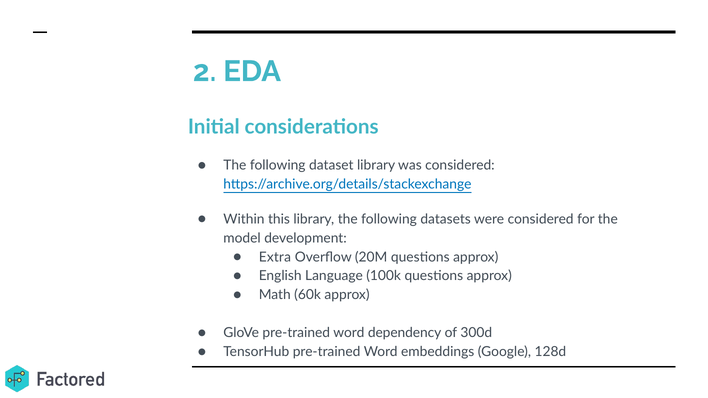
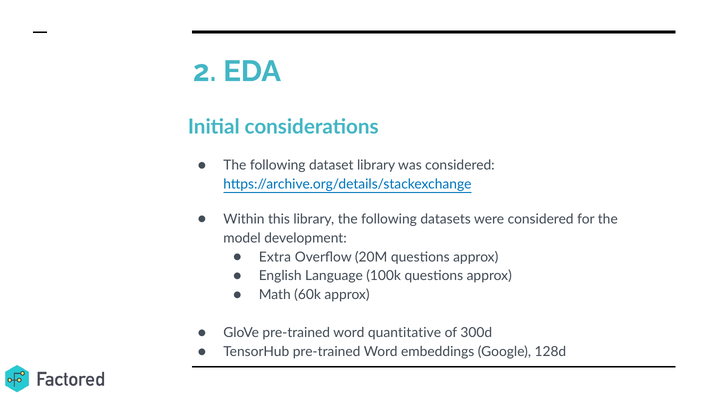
dependency: dependency -> quantitative (405, 333)
